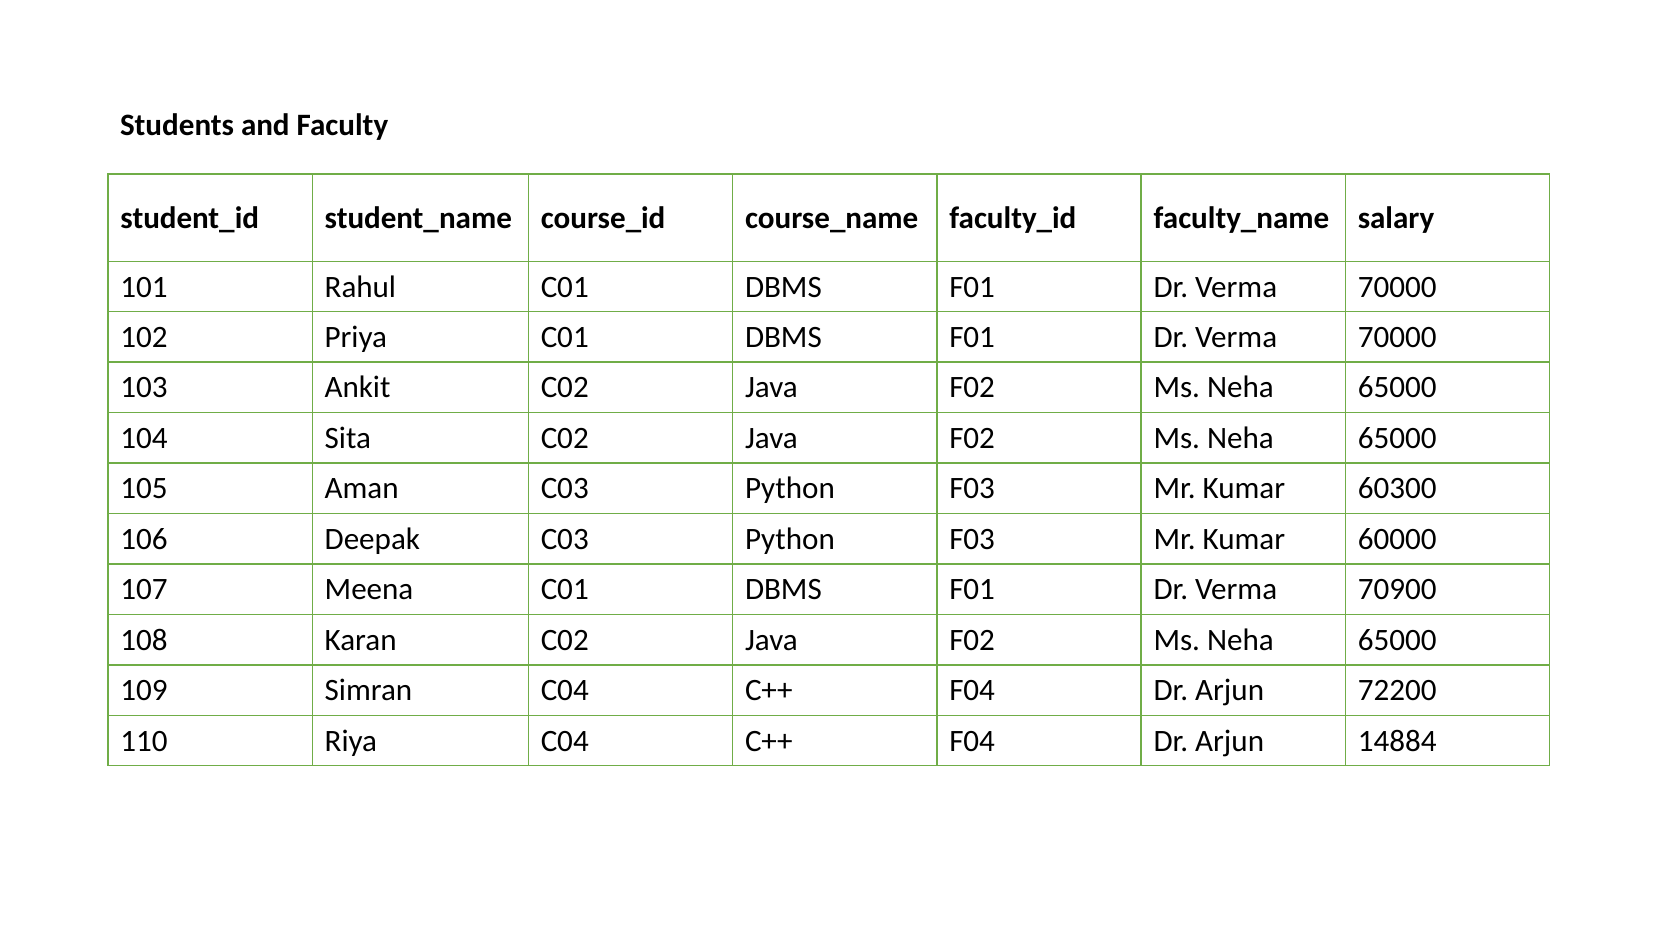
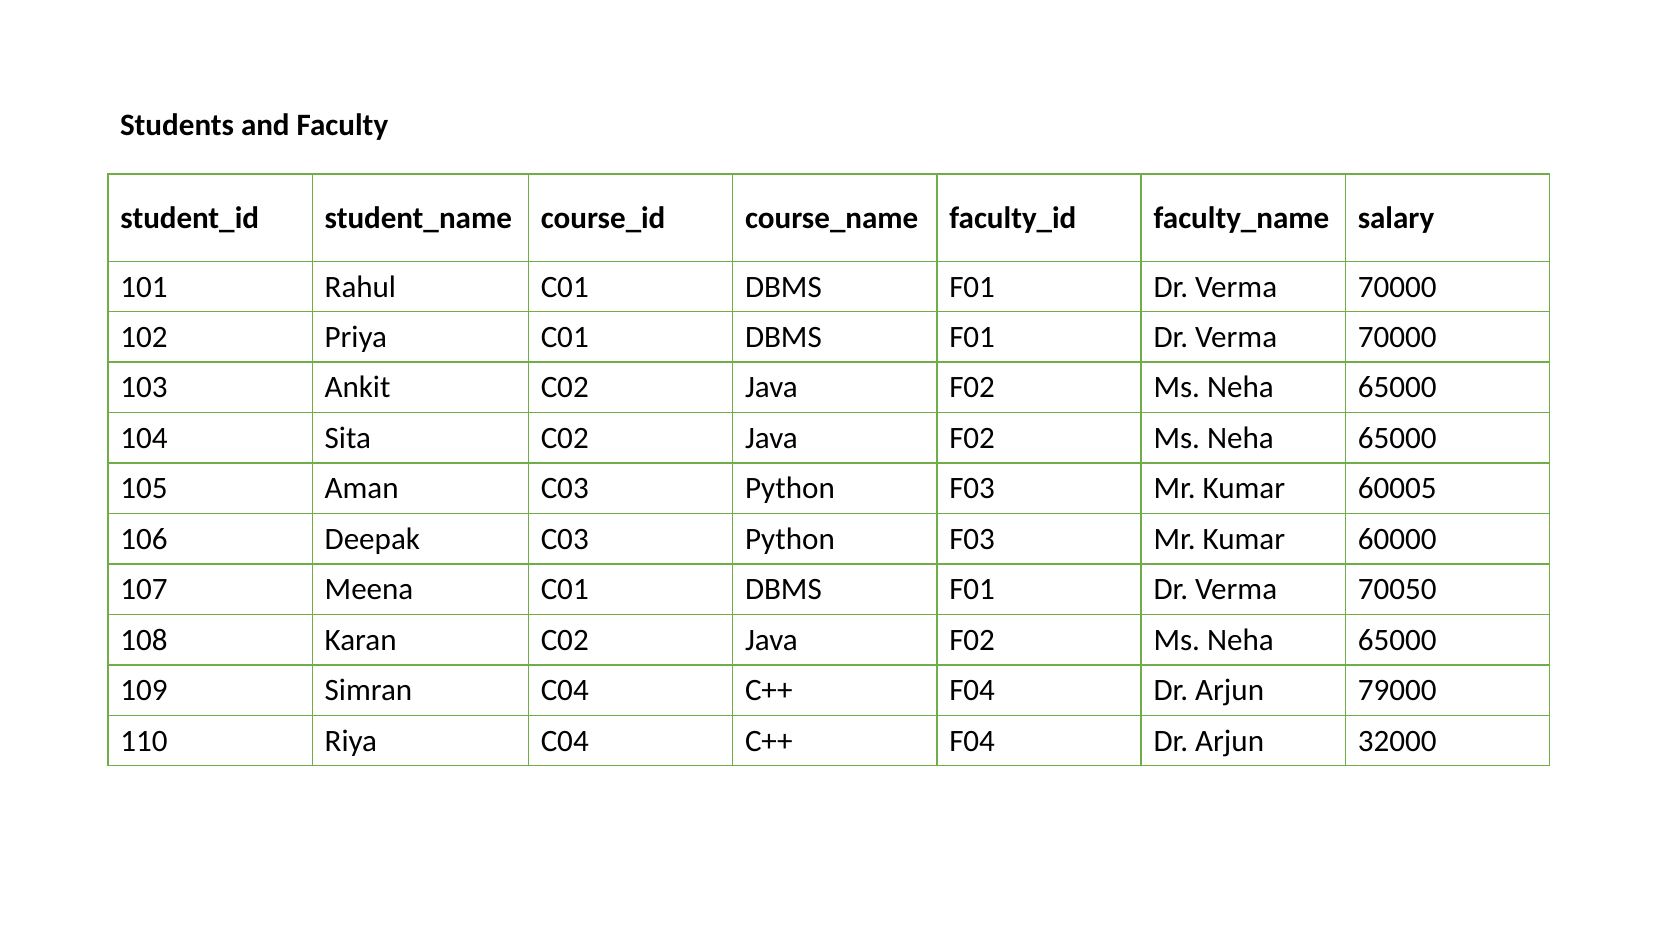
60300: 60300 -> 60005 (1397, 488)
70900: 70900 -> 70050 (1397, 589)
72200: 72200 -> 79000 (1397, 690)
14884: 14884 -> 32000 (1397, 741)
